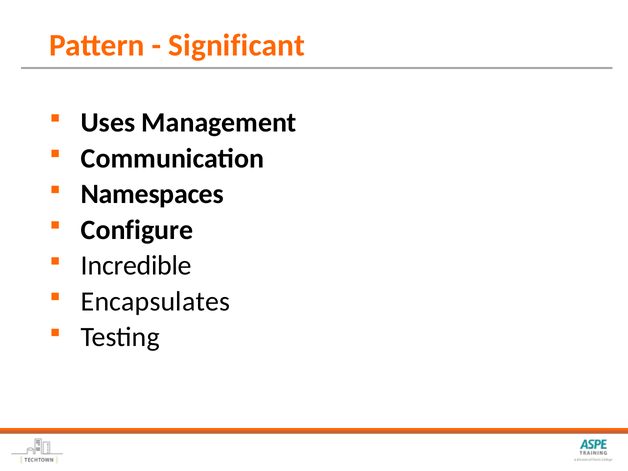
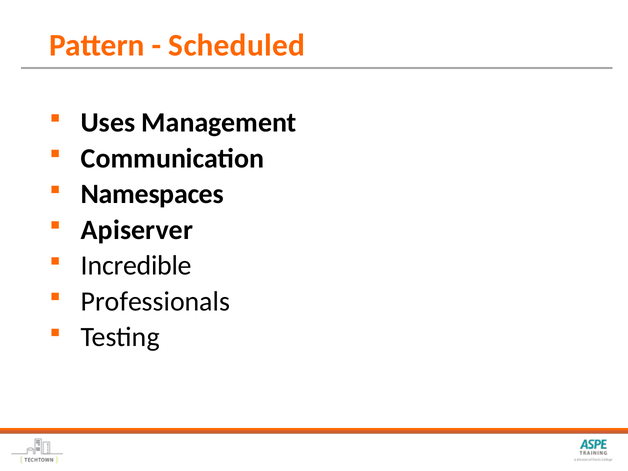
Significant: Significant -> Scheduled (237, 45)
Configure: Configure -> Apiserver (137, 230)
Encapsulates: Encapsulates -> Professionals (155, 301)
